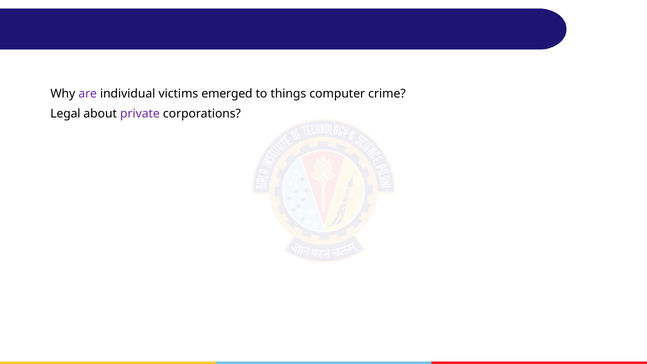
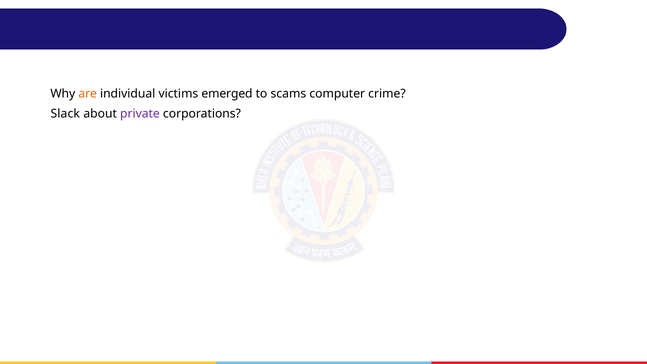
are colour: purple -> orange (88, 94)
things: things -> scams (288, 94)
Legal: Legal -> Slack (65, 114)
